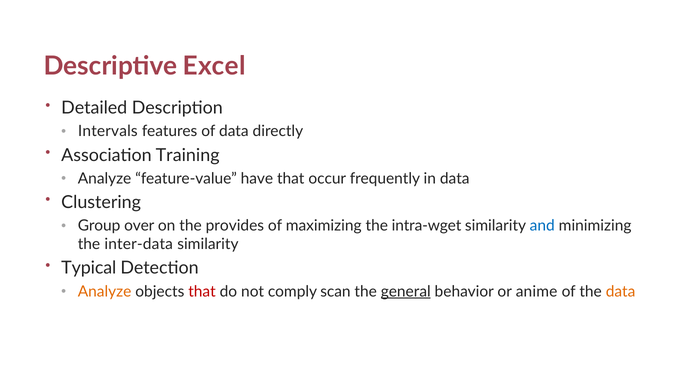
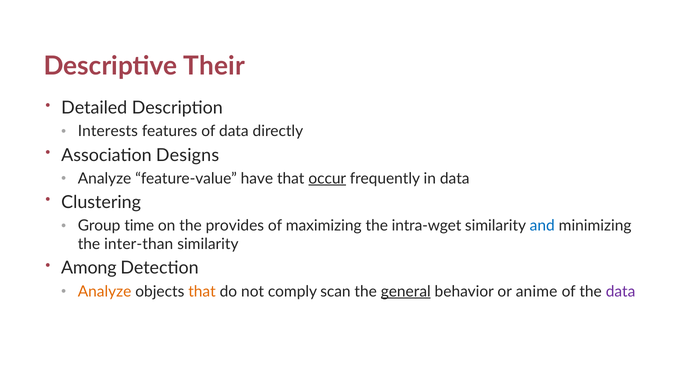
Excel: Excel -> Their (214, 66)
Intervals: Intervals -> Interests (108, 132)
Training: Training -> Designs (188, 155)
occur underline: none -> present (327, 179)
over: over -> time (139, 226)
inter-data: inter-data -> inter-than (139, 245)
Typical: Typical -> Among (89, 268)
that colour: red -> orange (202, 292)
data colour: orange -> purple (621, 292)
